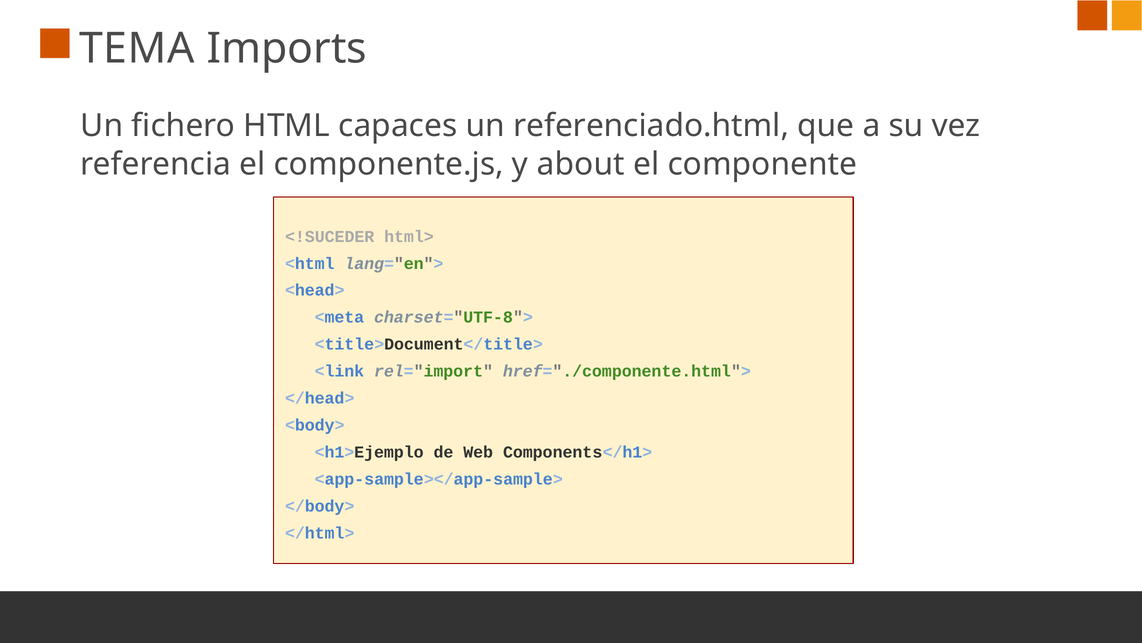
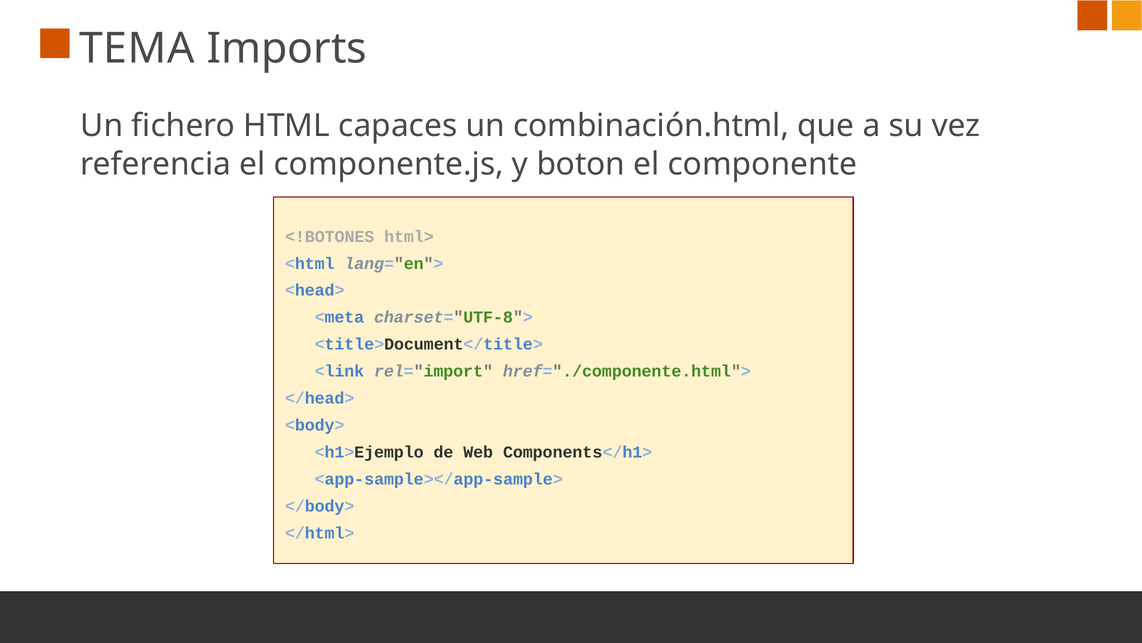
referenciado.html: referenciado.html -> combinación.html (651, 126)
about: about -> boton (581, 164)
<!SUCEDER: <!SUCEDER -> <!BOTONES (330, 236)
